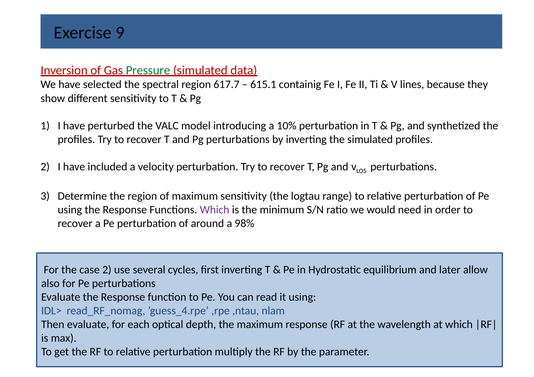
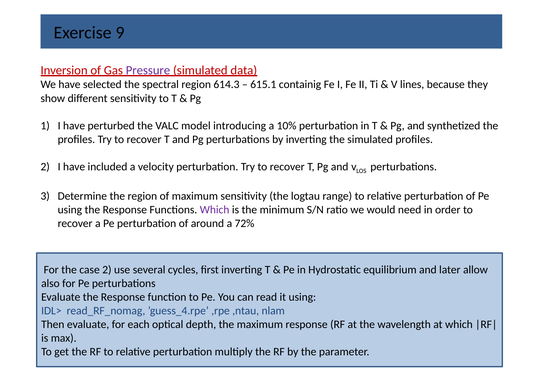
Pressure colour: green -> purple (148, 70)
617.7: 617.7 -> 614.3 (226, 85)
98%: 98% -> 72% (245, 223)
